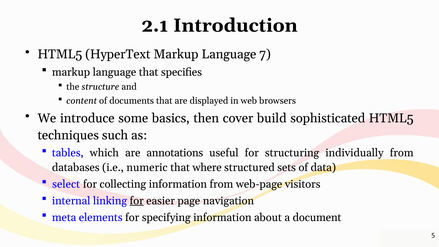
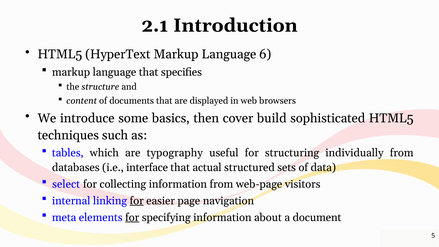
7: 7 -> 6 (265, 54)
annotations: annotations -> typography (175, 153)
numeric: numeric -> interface (147, 167)
where: where -> actual (207, 167)
for underline: none -> present (132, 217)
